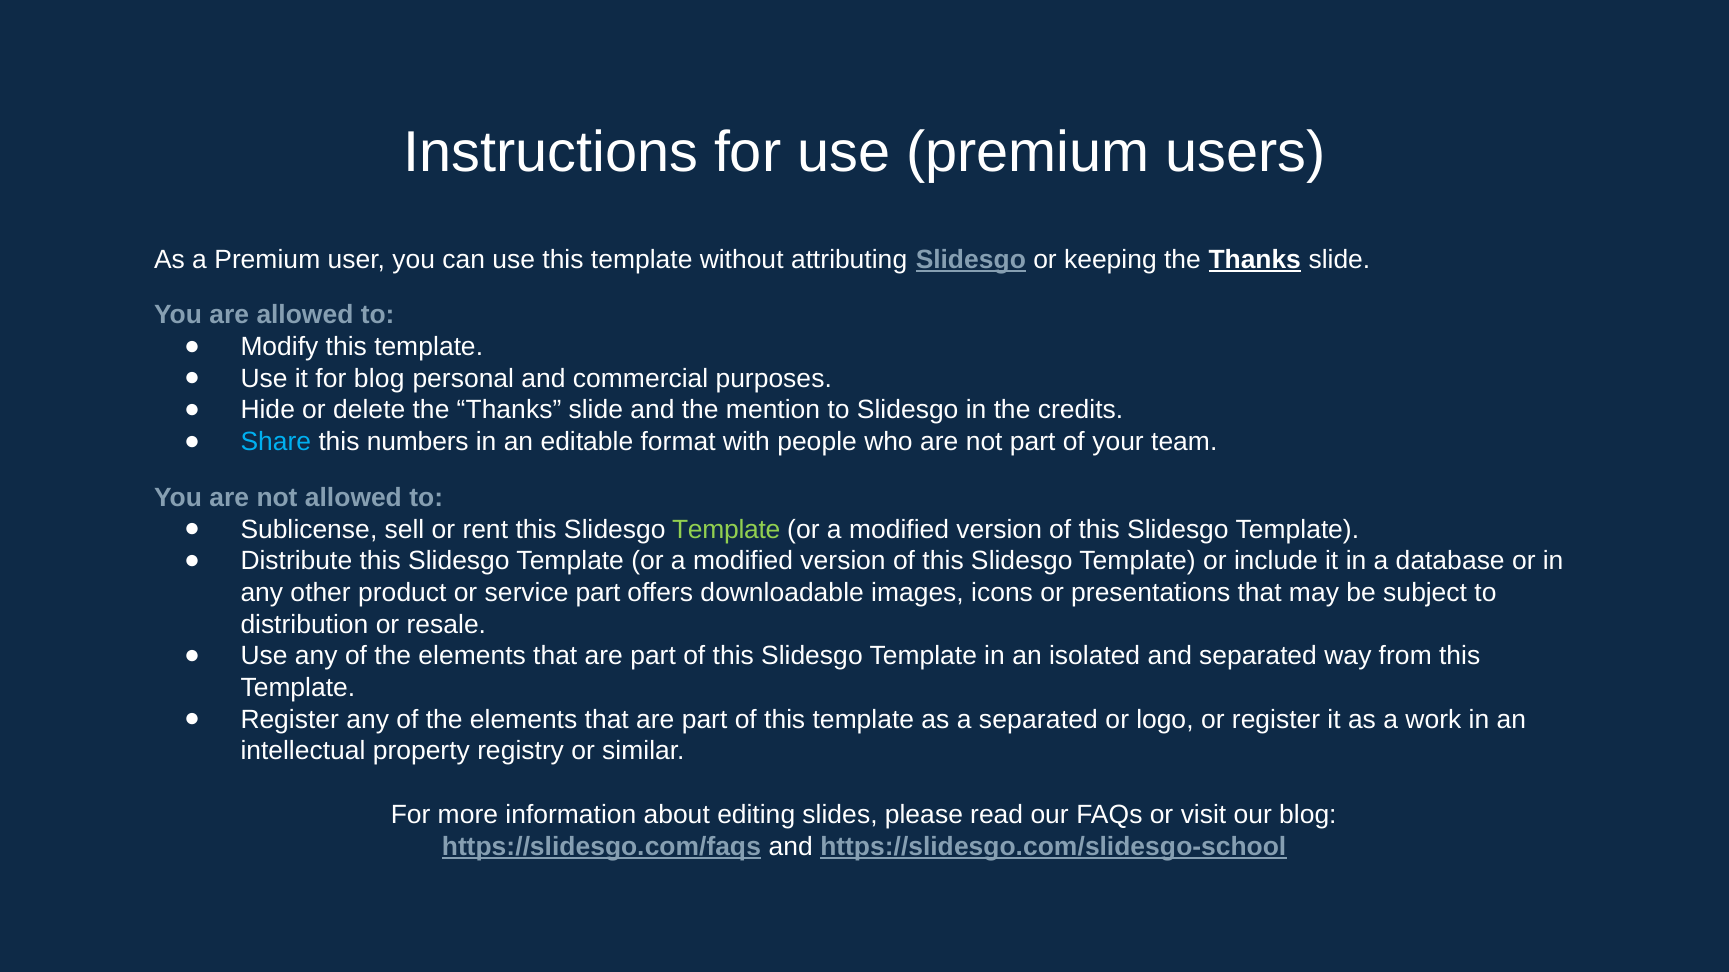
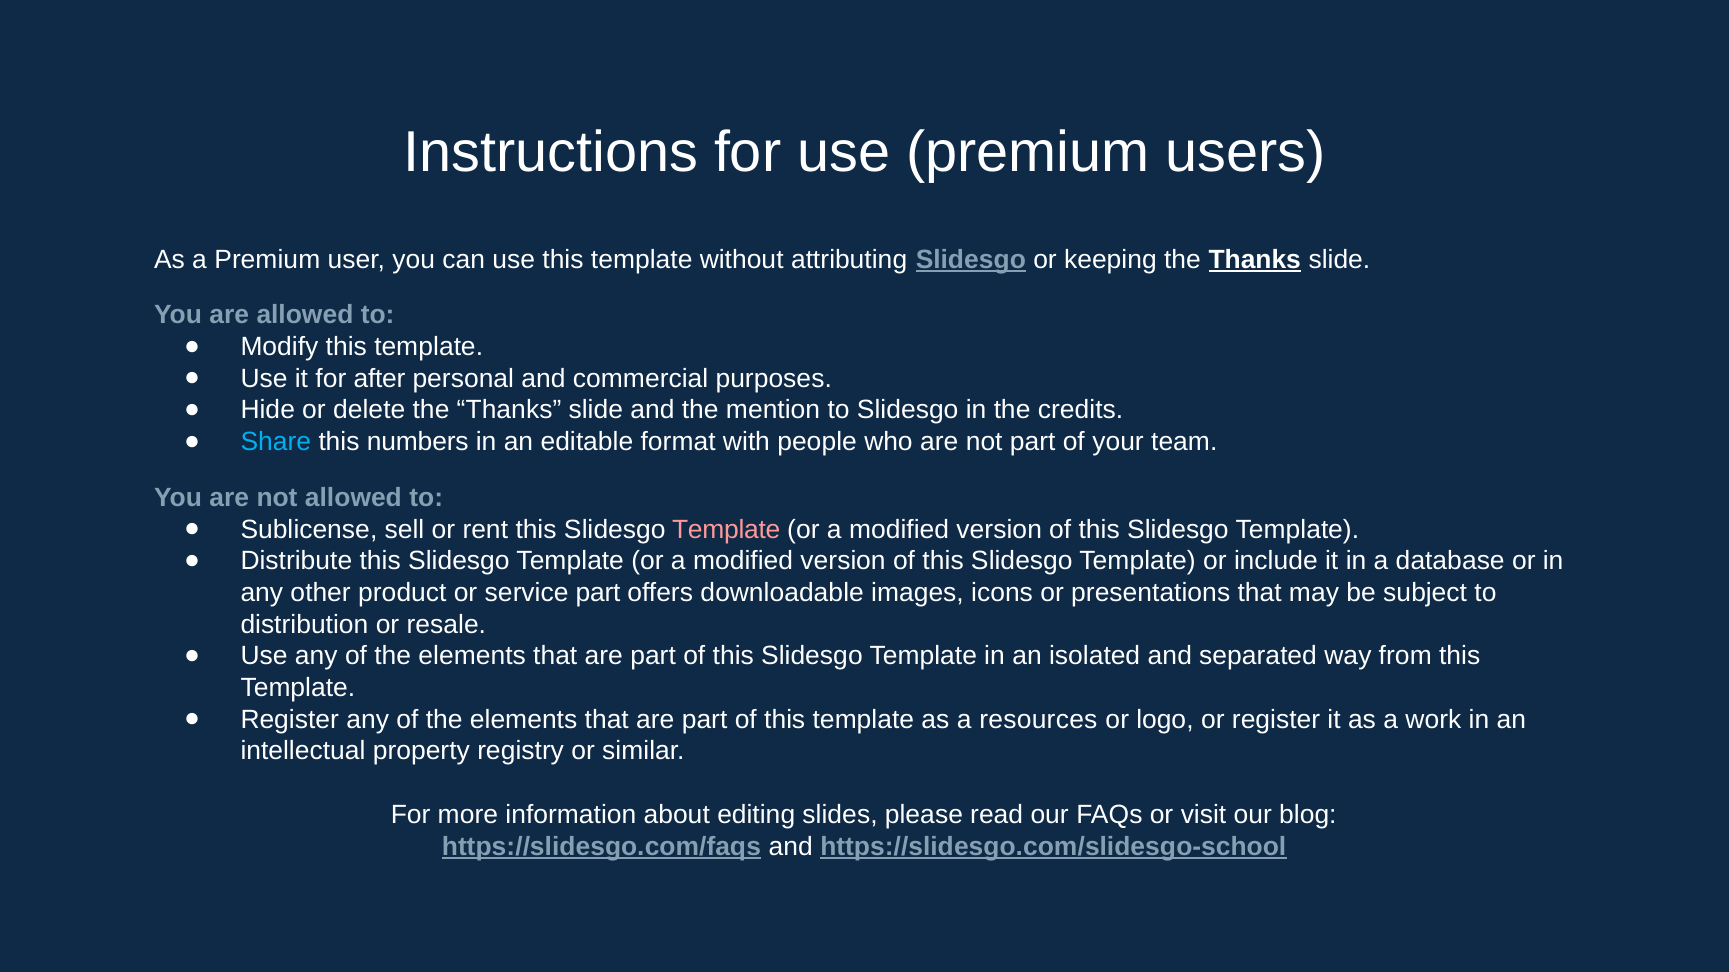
for blog: blog -> after (380, 379)
Template colour: light green -> pink (726, 530)
a separated: separated -> resources (1038, 720)
